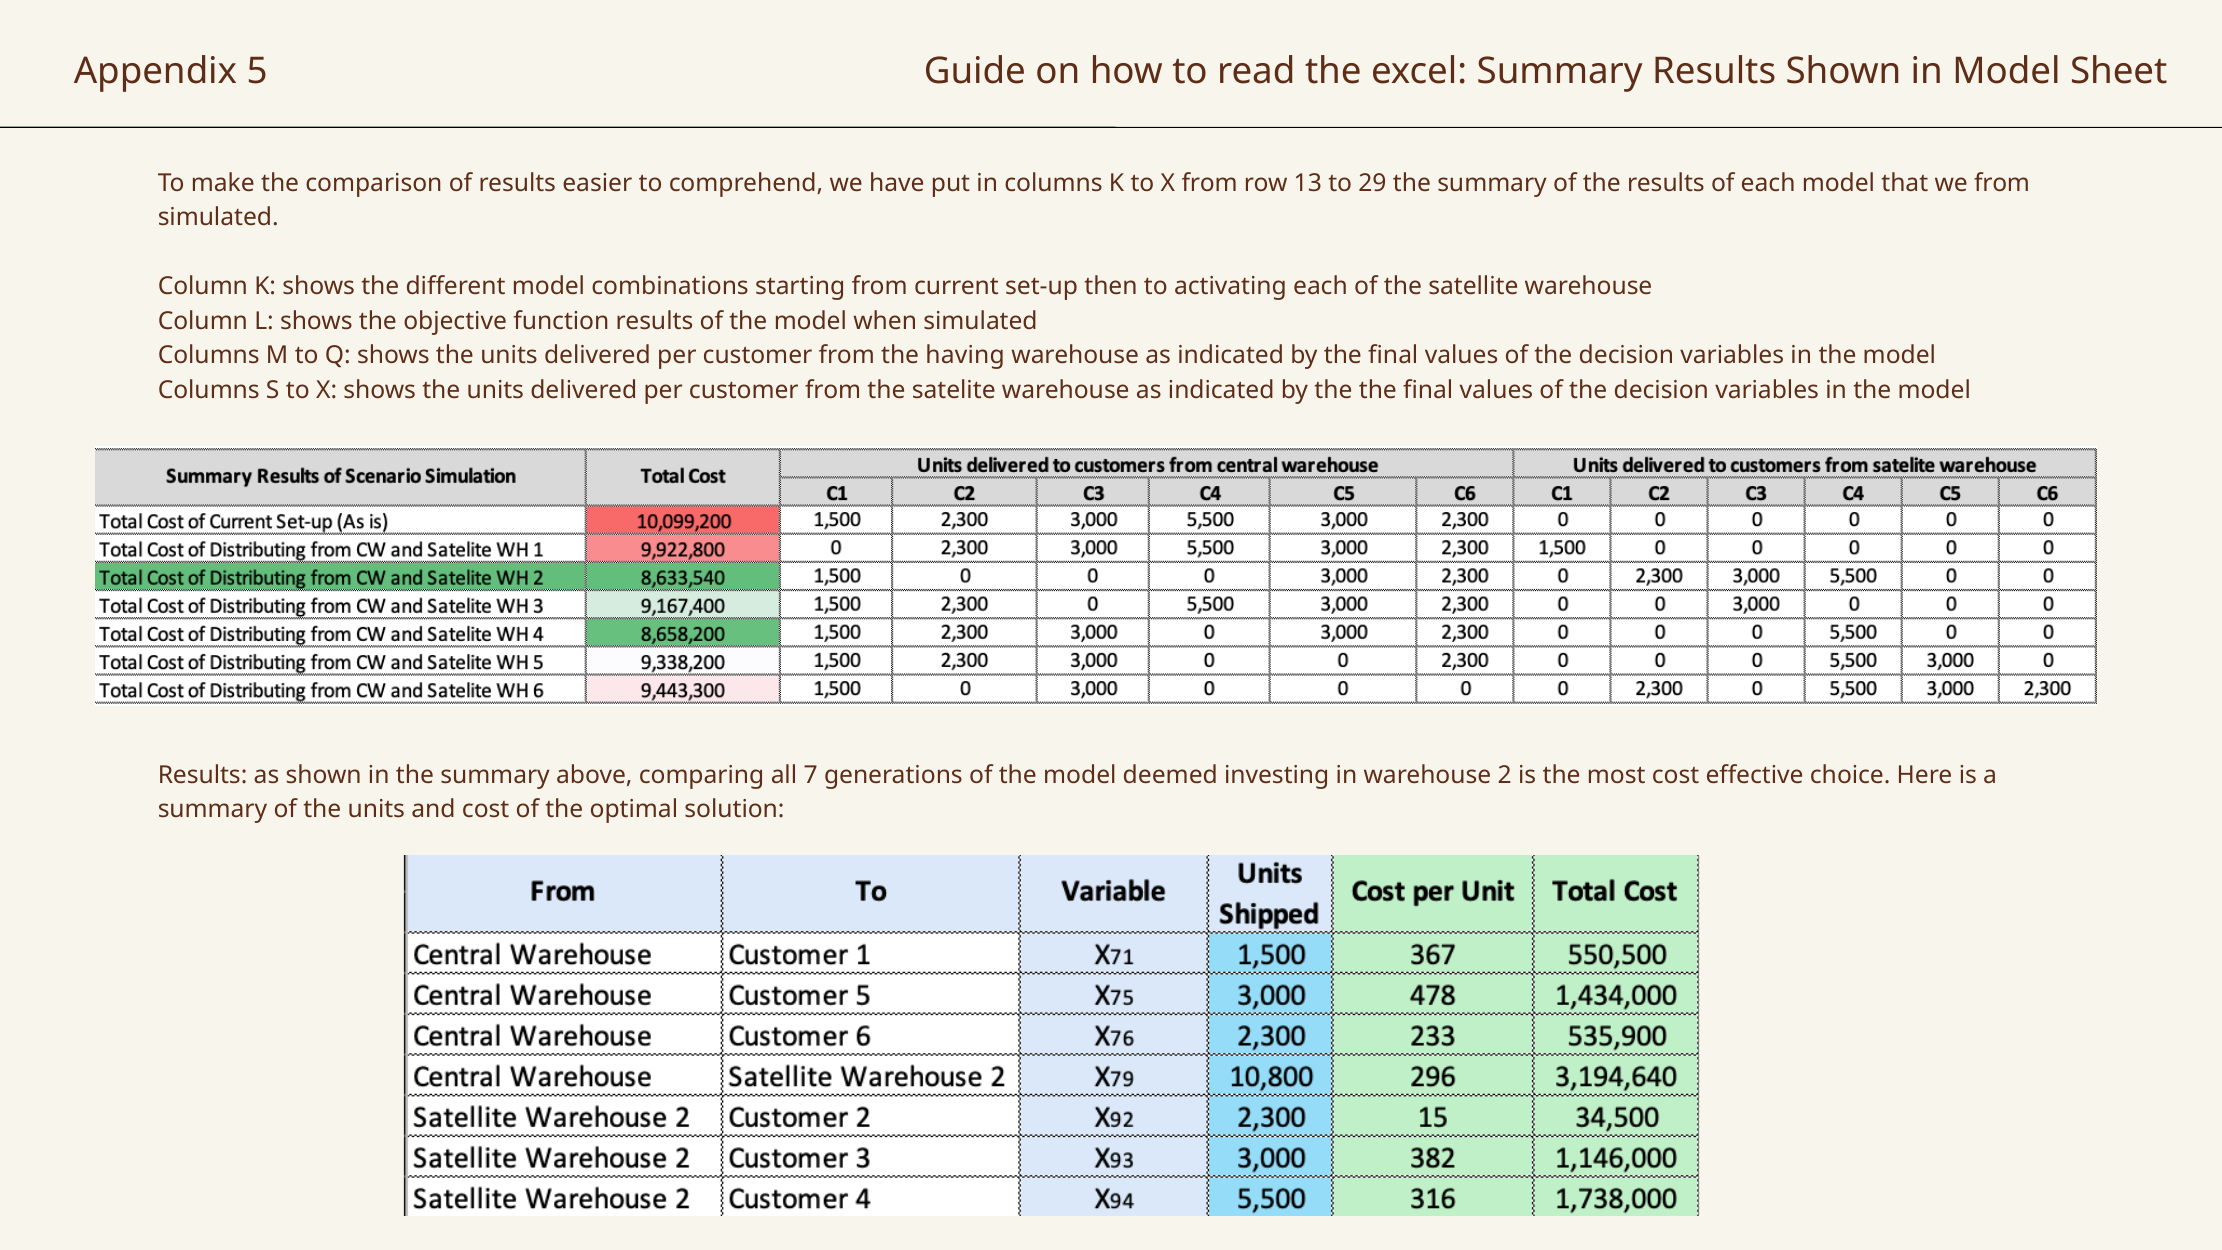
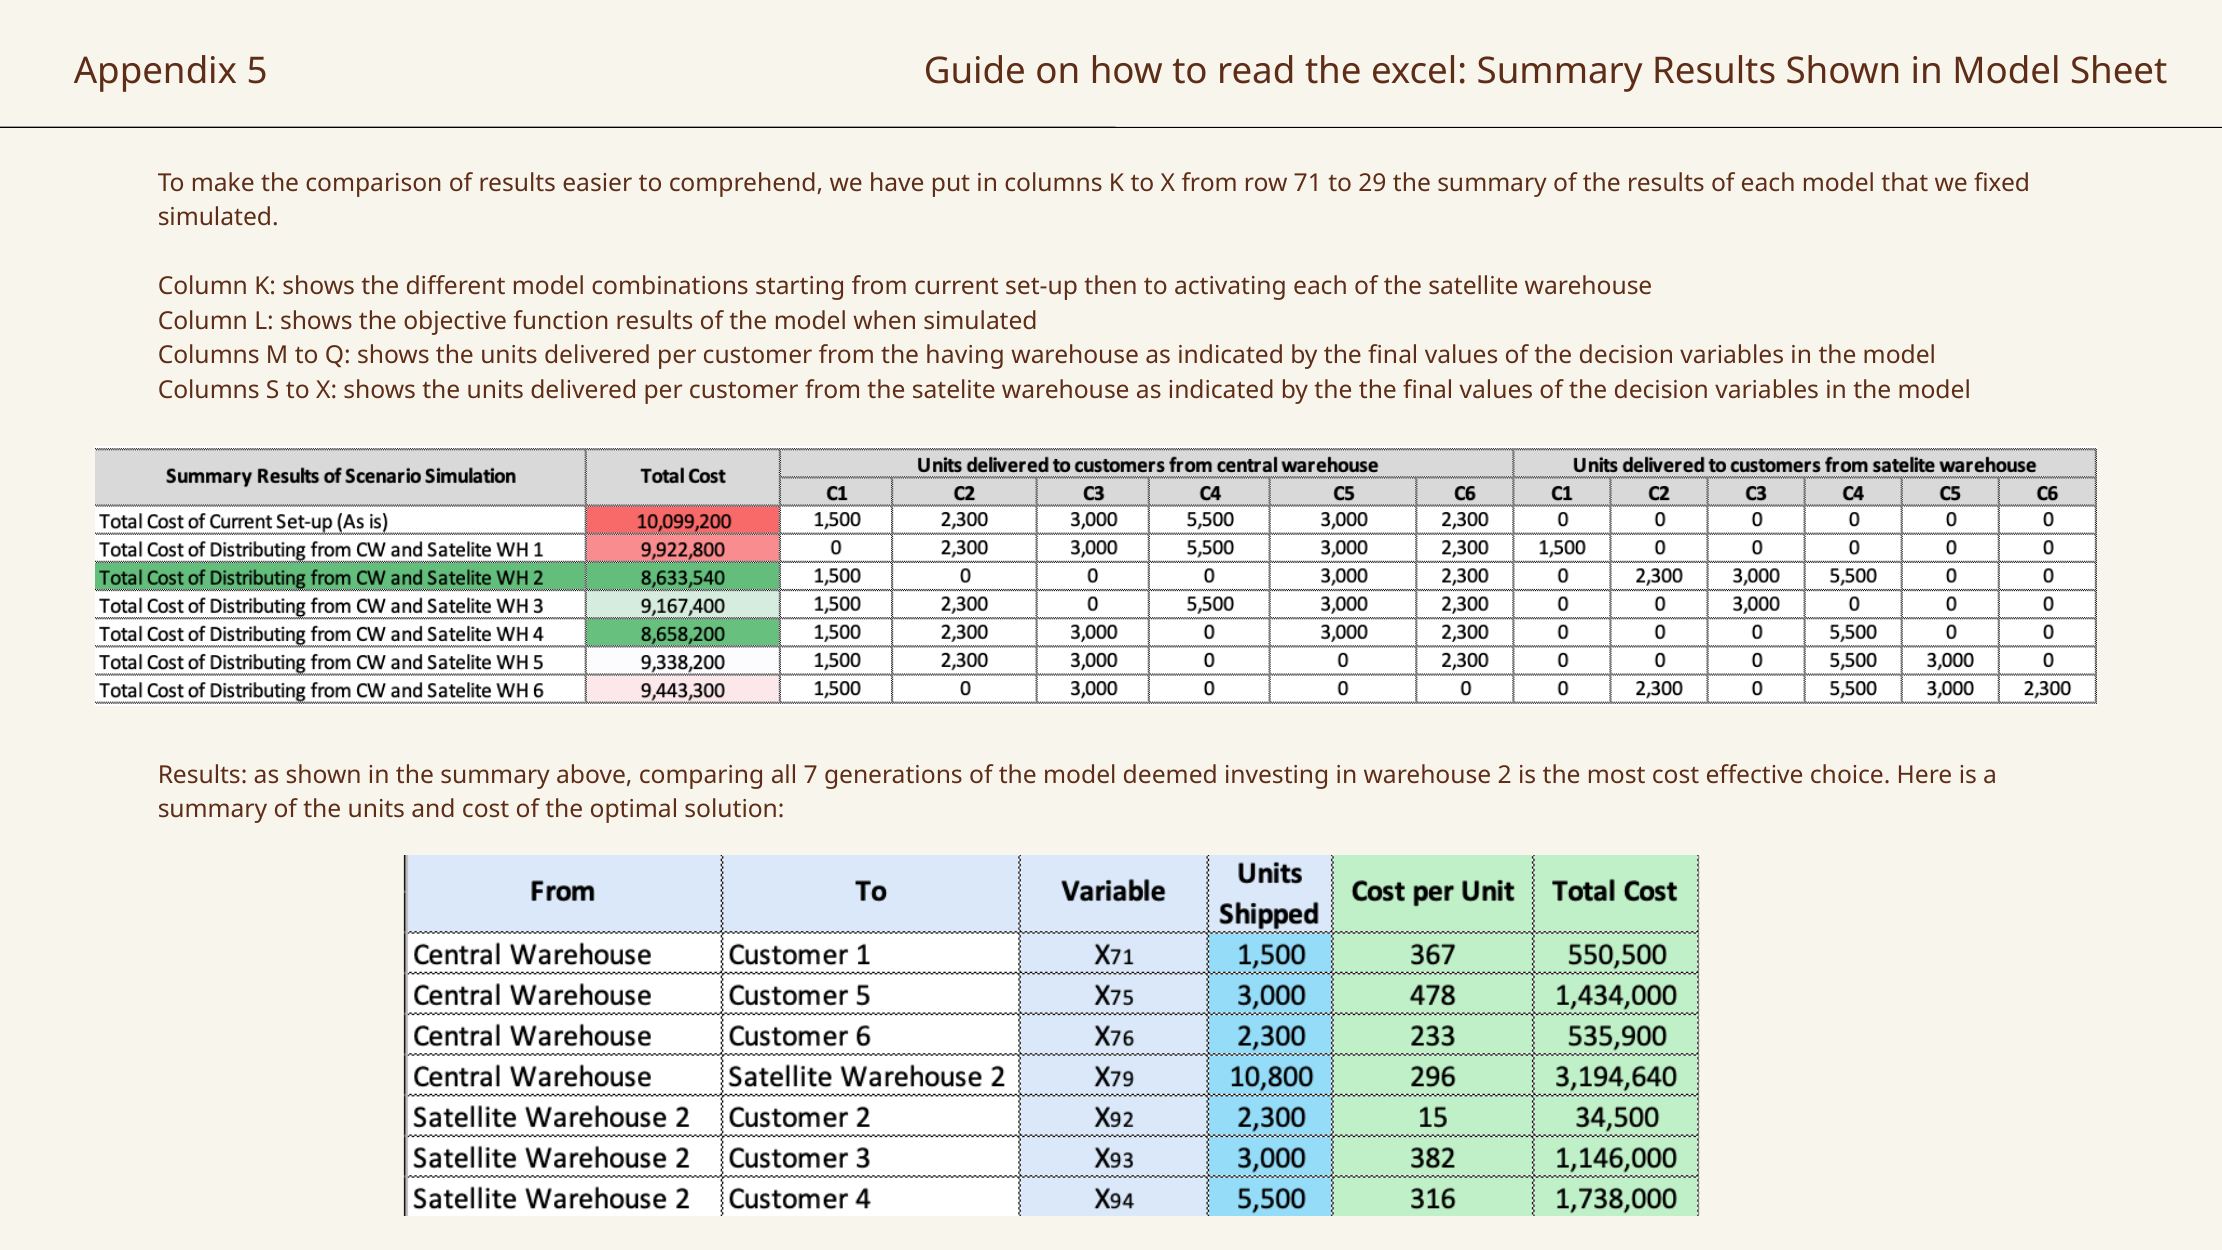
13: 13 -> 71 (1308, 183)
we from: from -> fixed (2002, 183)
